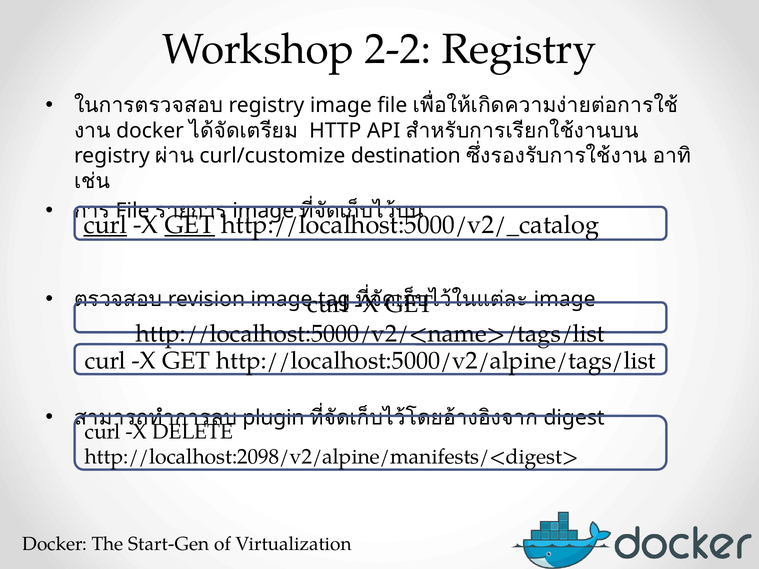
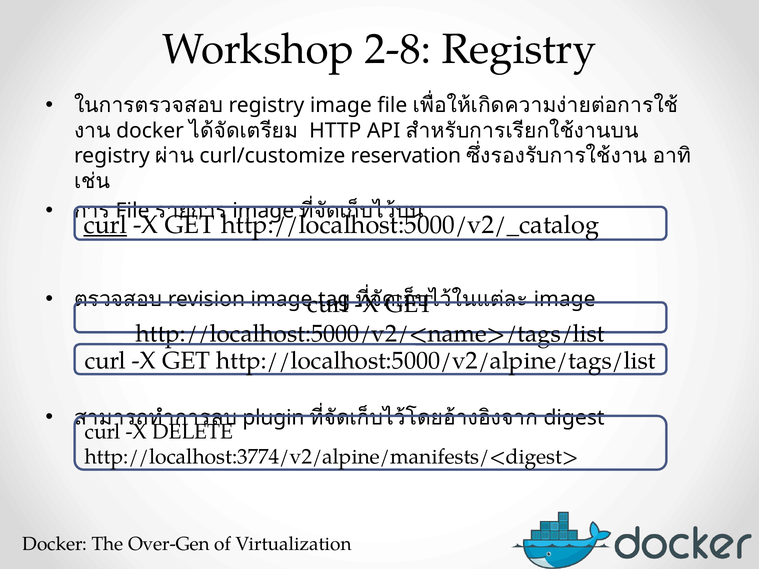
2-2: 2-2 -> 2-8 (398, 49)
destination: destination -> reservation (406, 156)
GET underline: present -> none (190, 225)
http://localhost:2098/v2/alpine/manifests/<digest>: http://localhost:2098/v2/alpine/manifests/<digest> -> http://localhost:3774/v2/alpine/manifests/<digest> (332, 457)
Start-Gen: Start-Gen -> Over-Gen (169, 544)
